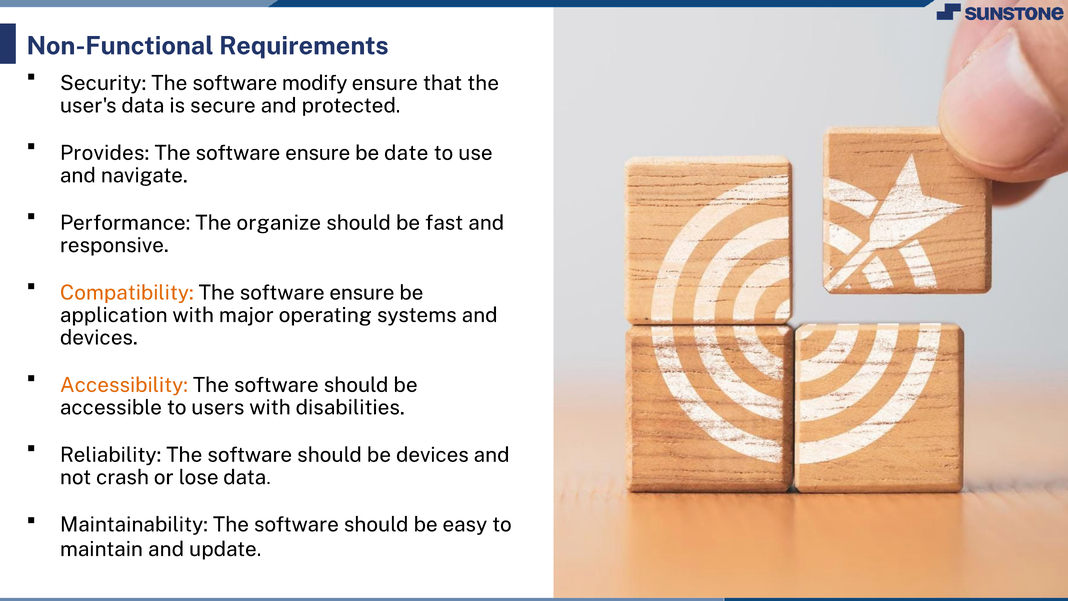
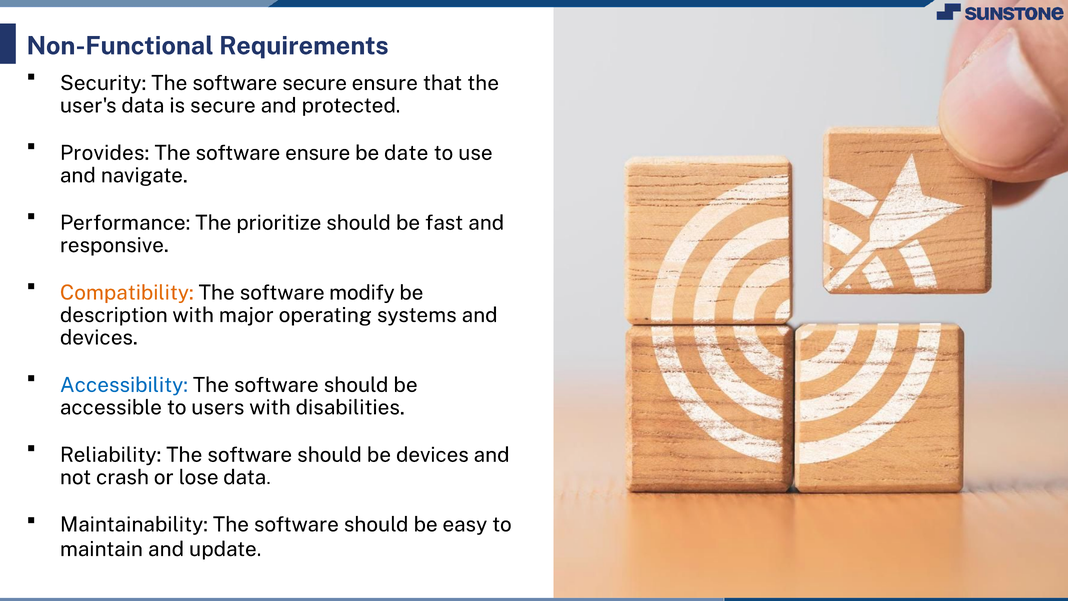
software modify: modify -> secure (315, 83)
organize: organize -> prioritize (279, 223)
ensure: ensure -> modify (362, 293)
application: application -> description (114, 315)
Accessibility colour: orange -> blue (124, 385)
